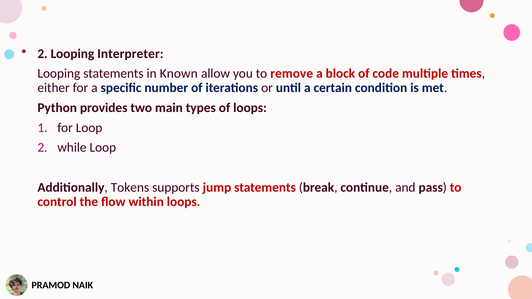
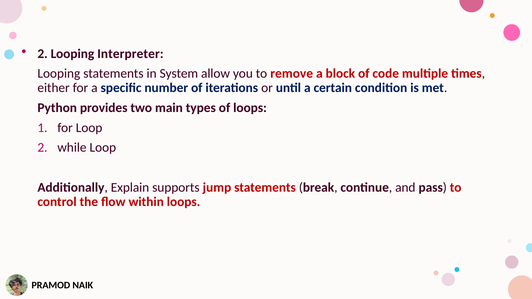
Known: Known -> System (179, 74)
Tokens: Tokens -> Explain (130, 188)
